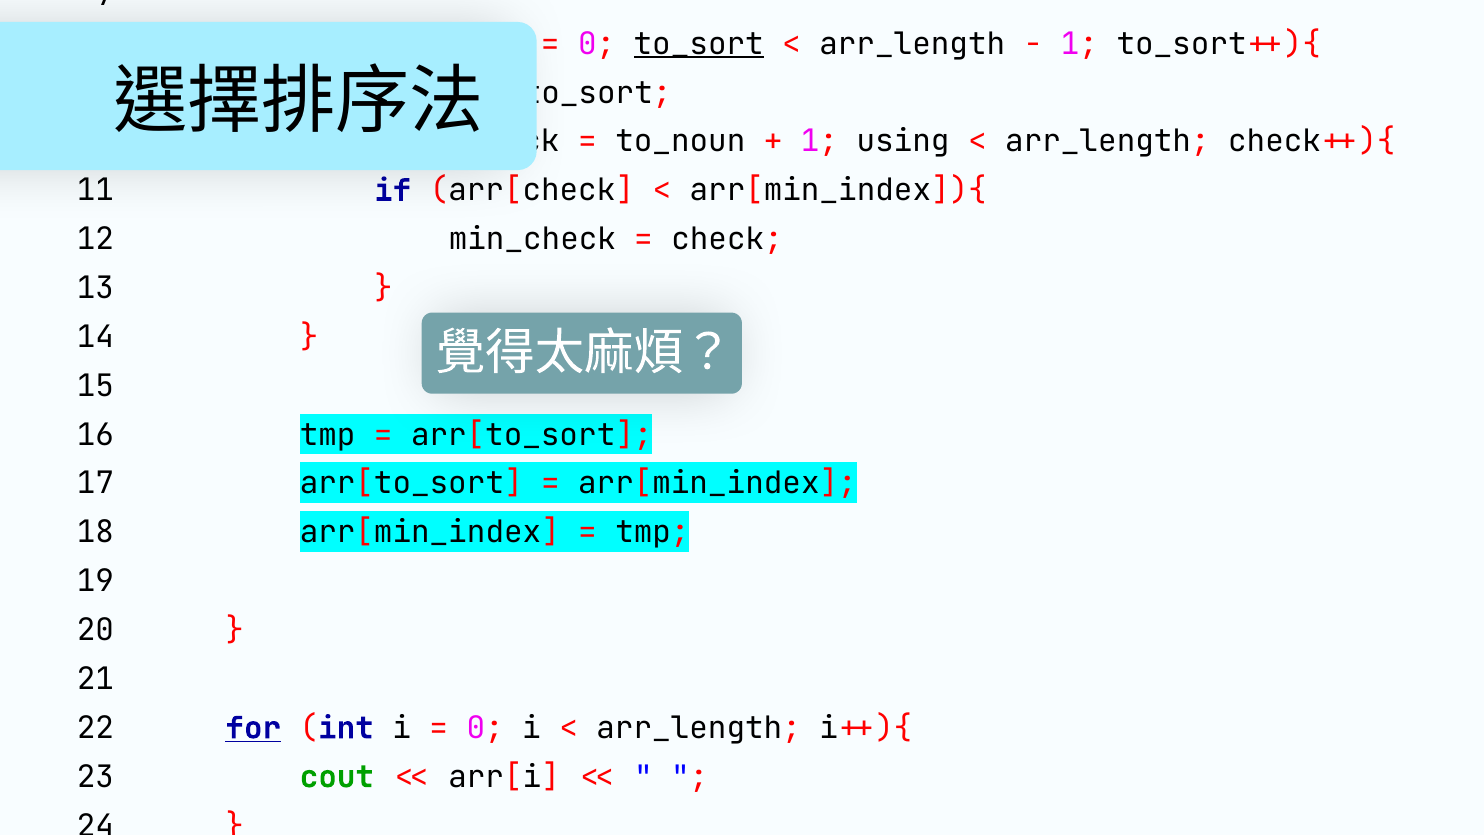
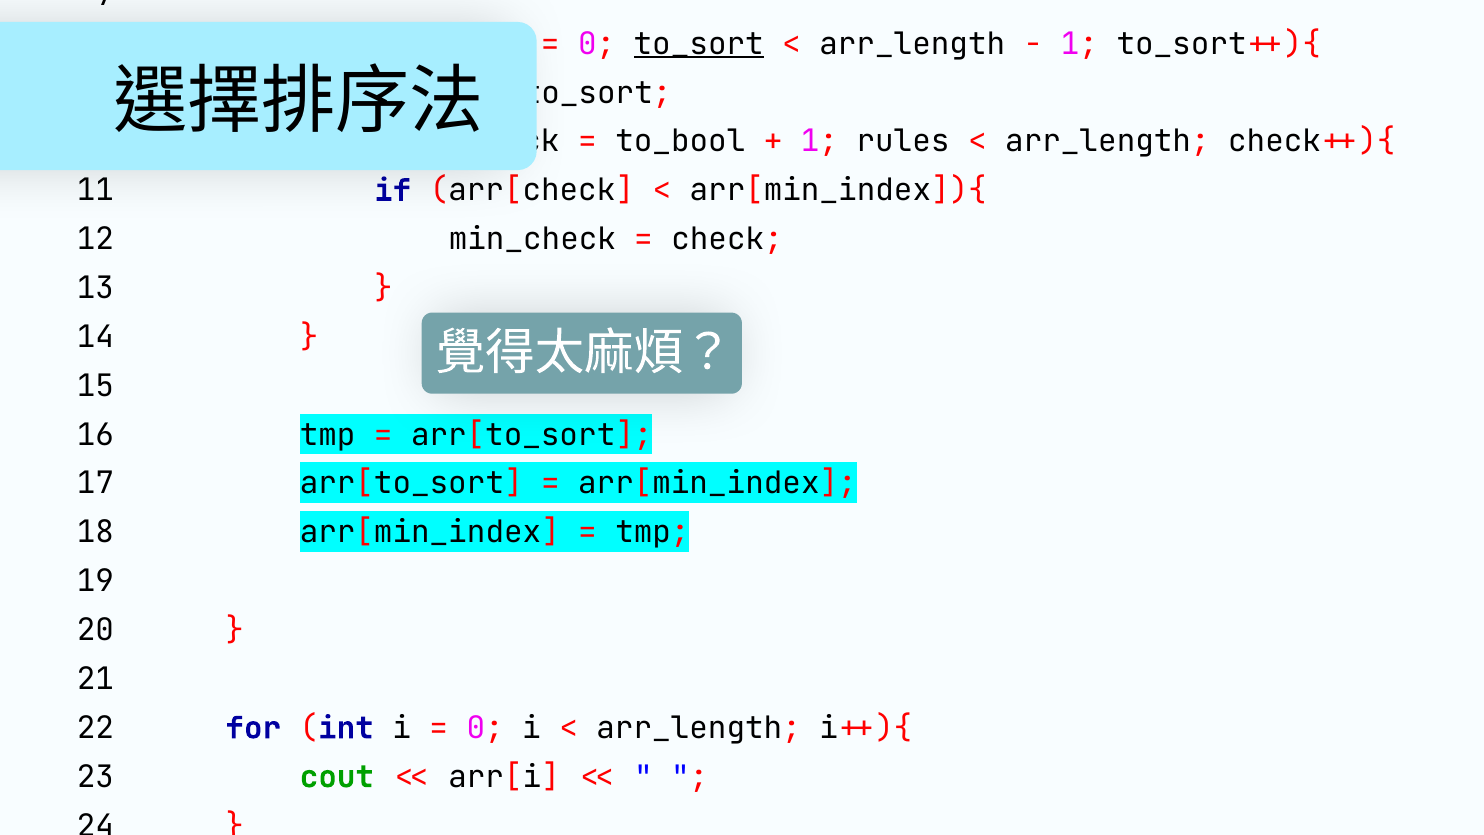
to_noun: to_noun -> to_bool (680, 142)
1 using: using -> rules (903, 142)
for underline: present -> none (253, 728)
